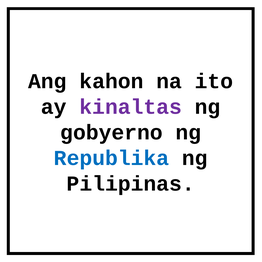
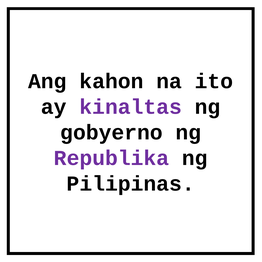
Republika colour: blue -> purple (111, 158)
